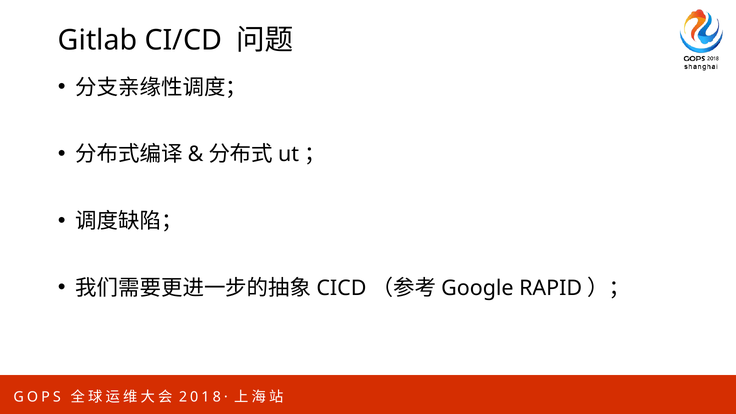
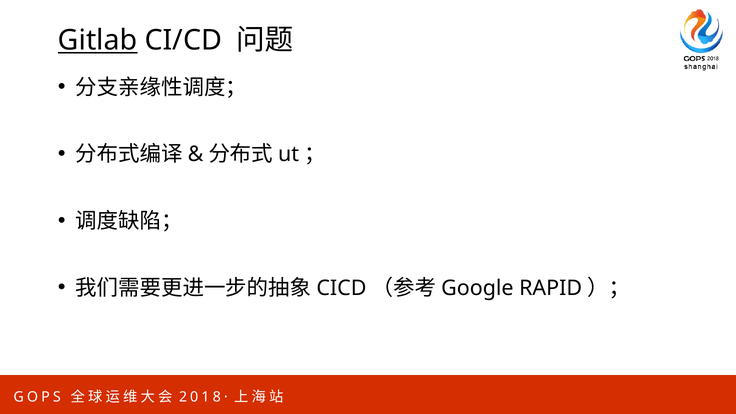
Gitlab underline: none -> present (98, 41)
